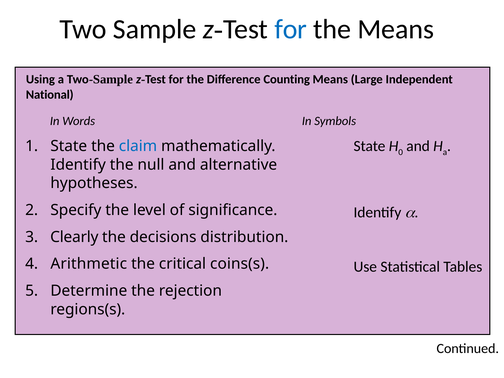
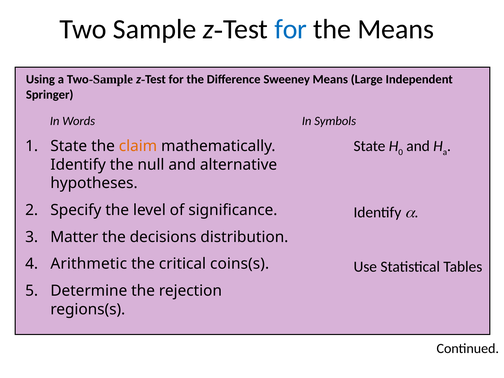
Counting: Counting -> Sweeney (287, 79)
National: National -> Springer (50, 95)
claim colour: blue -> orange (138, 146)
Clearly: Clearly -> Matter (74, 237)
